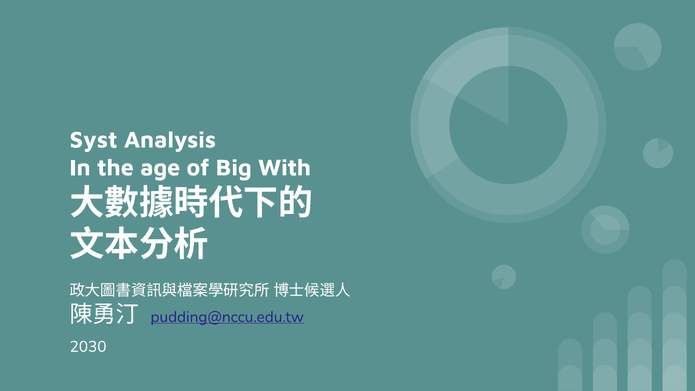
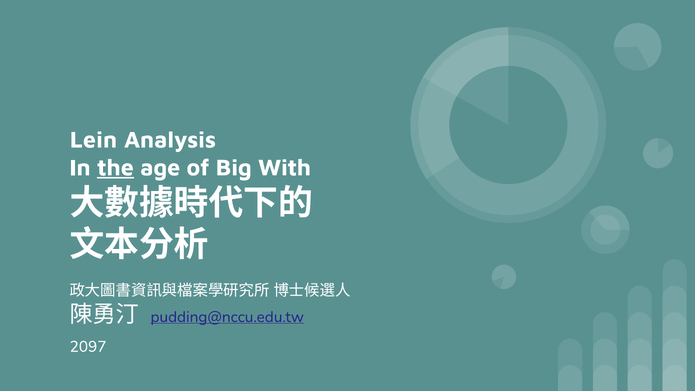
Syst: Syst -> Lein (93, 140)
the underline: none -> present (115, 168)
2030: 2030 -> 2097 (88, 347)
